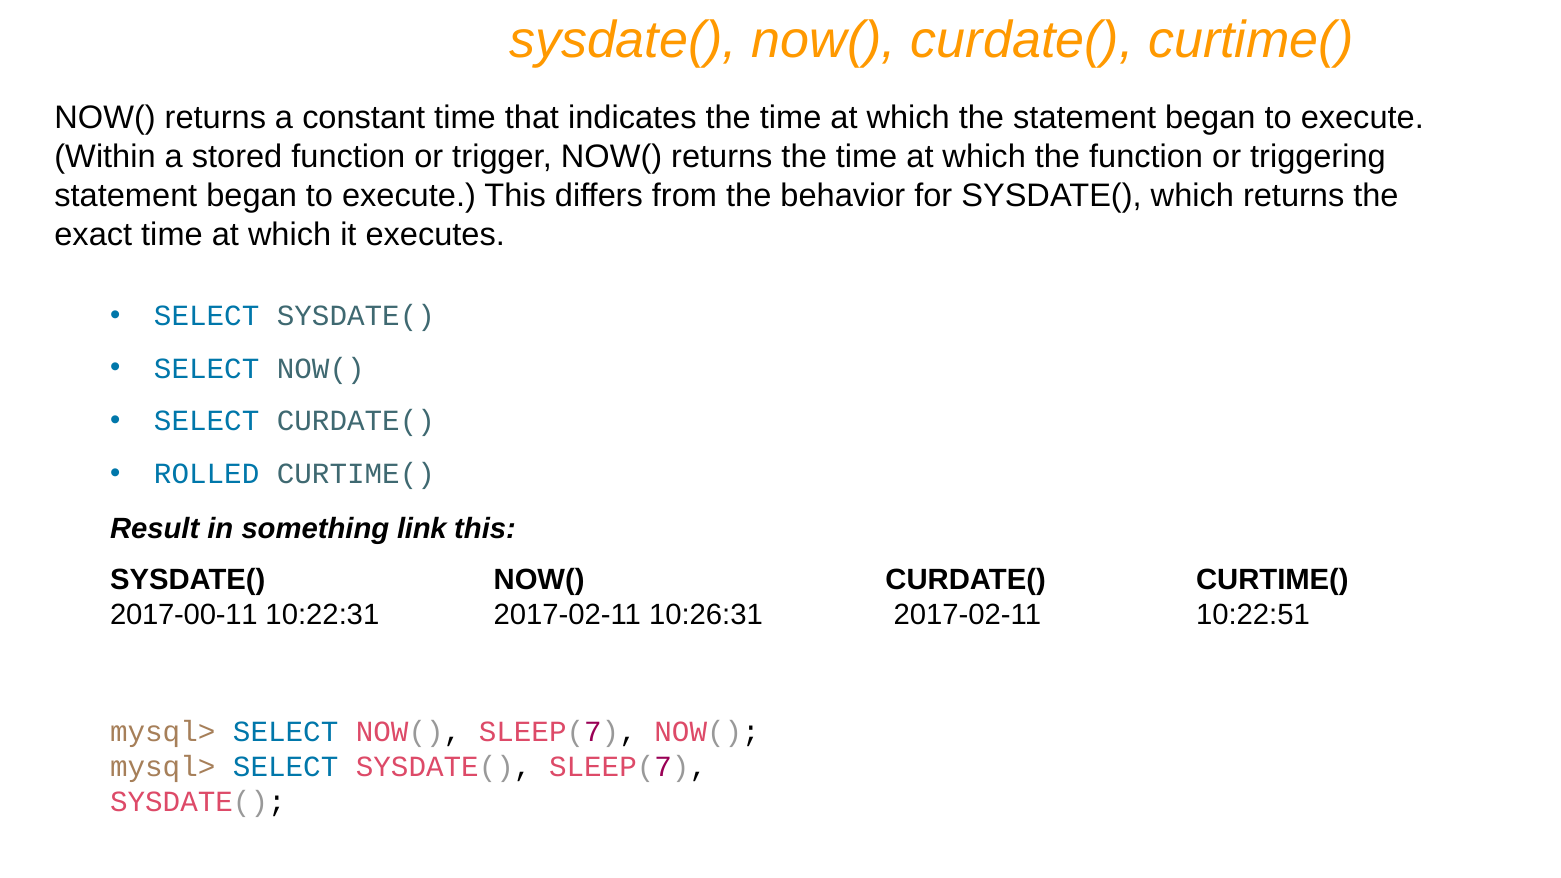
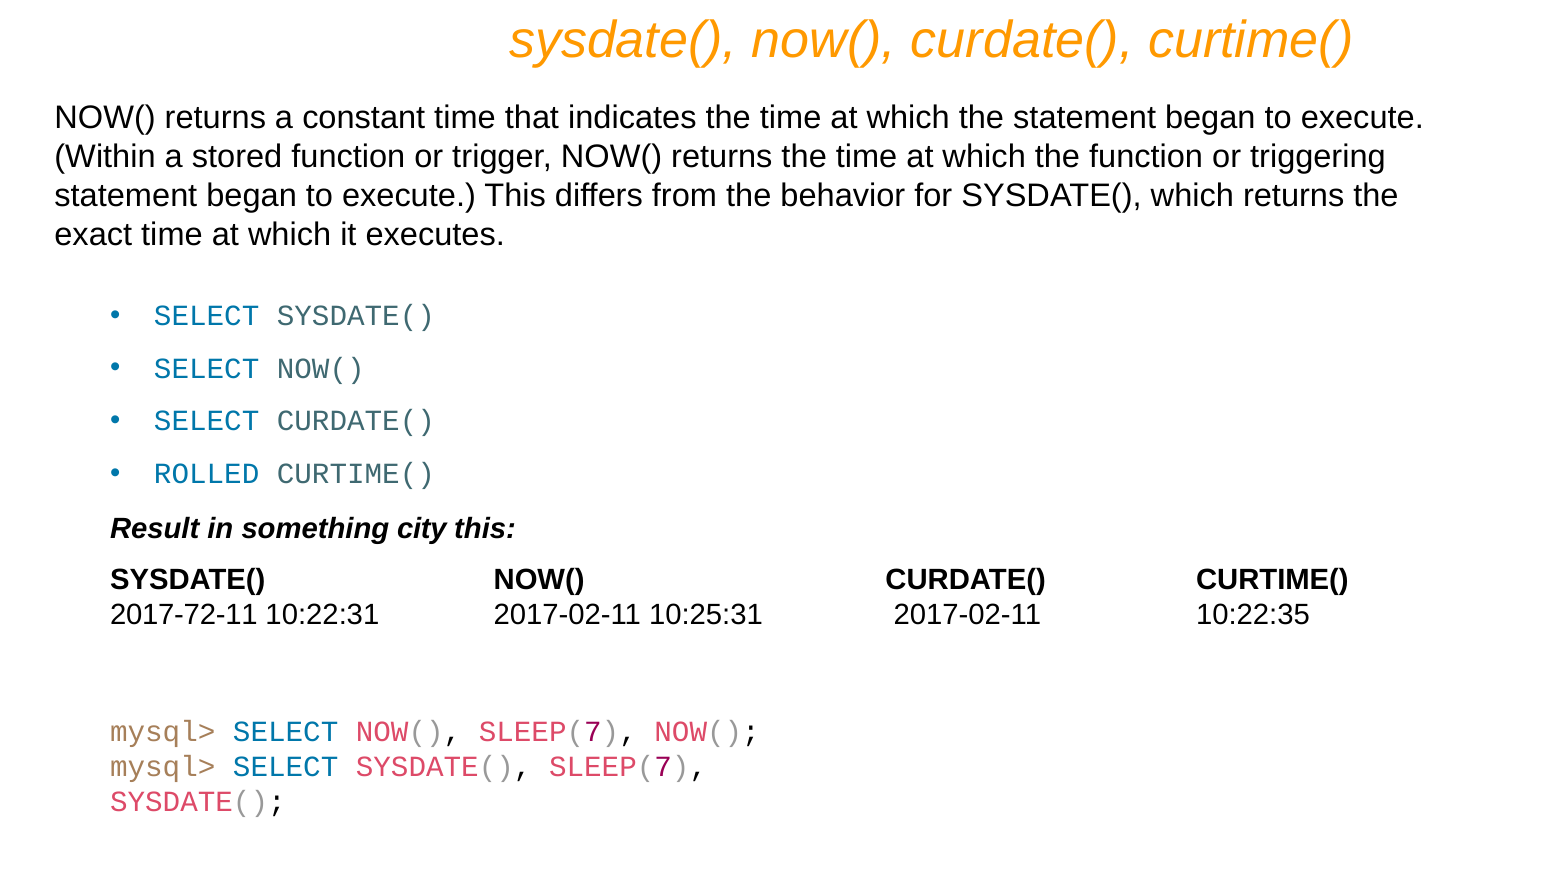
link: link -> city (422, 529)
2017-00-11: 2017-00-11 -> 2017-72-11 (184, 615)
10:26:31: 10:26:31 -> 10:25:31 (706, 615)
10:22:51: 10:22:51 -> 10:22:35 (1253, 615)
